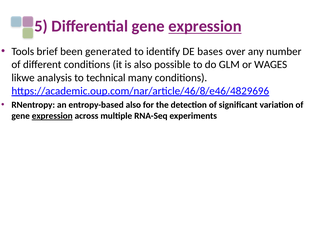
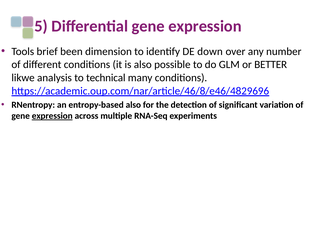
expression underline: present -> none (205, 26)
generated: generated -> dimension (109, 51)
bases: bases -> down (210, 51)
WAGES: WAGES -> BETTER (271, 65)
